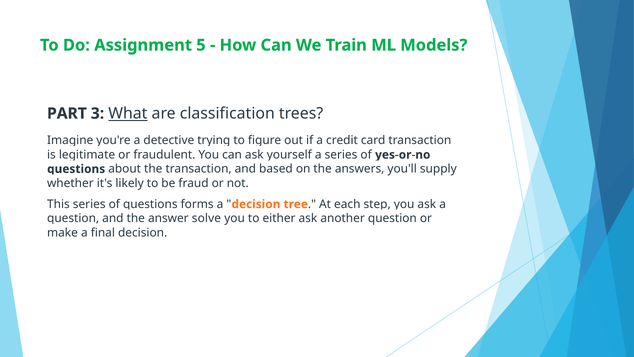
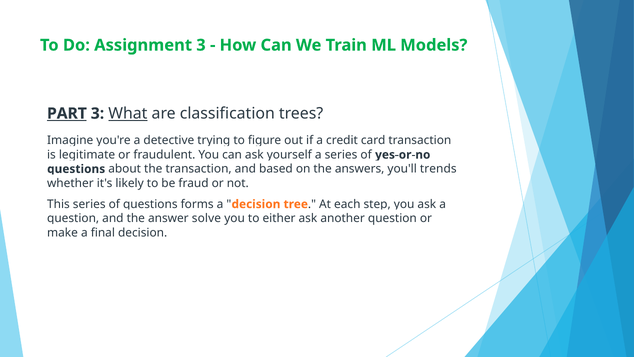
Assignment 5: 5 -> 3 (201, 45)
PART underline: none -> present (67, 113)
supply: supply -> trends (438, 169)
